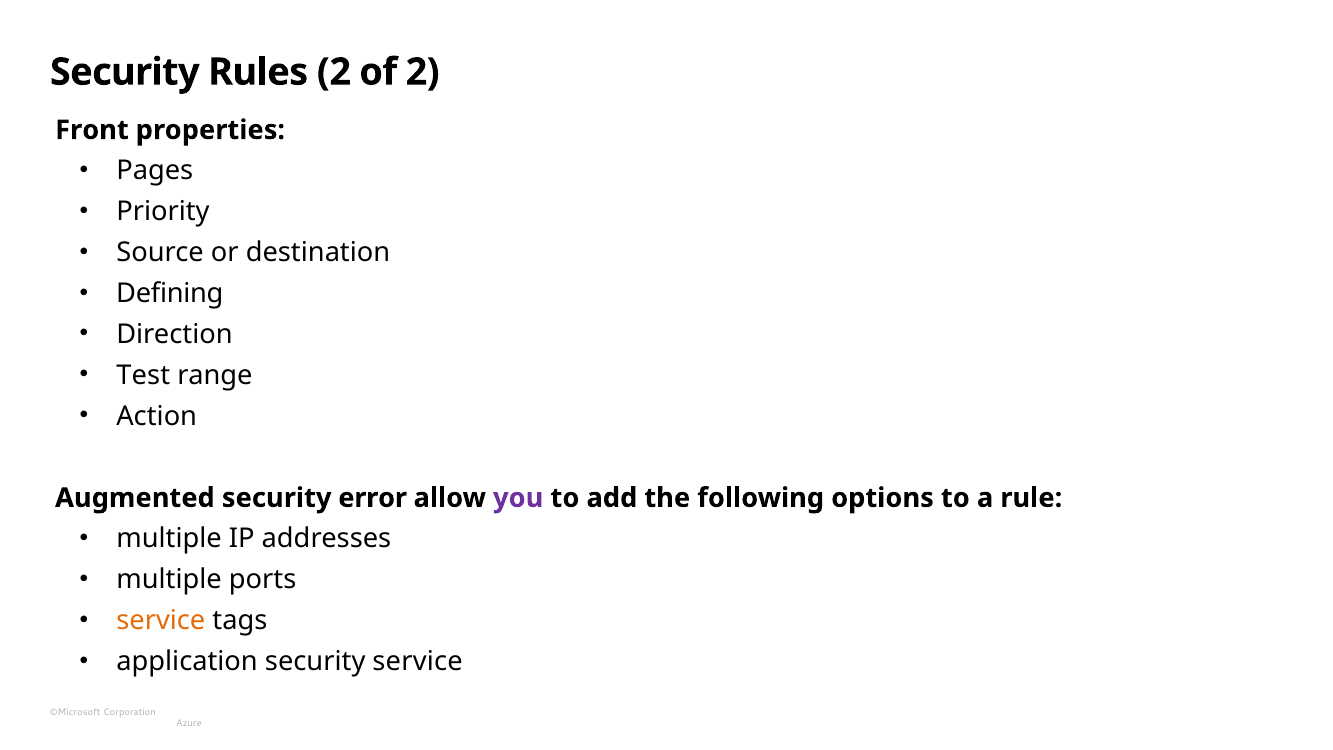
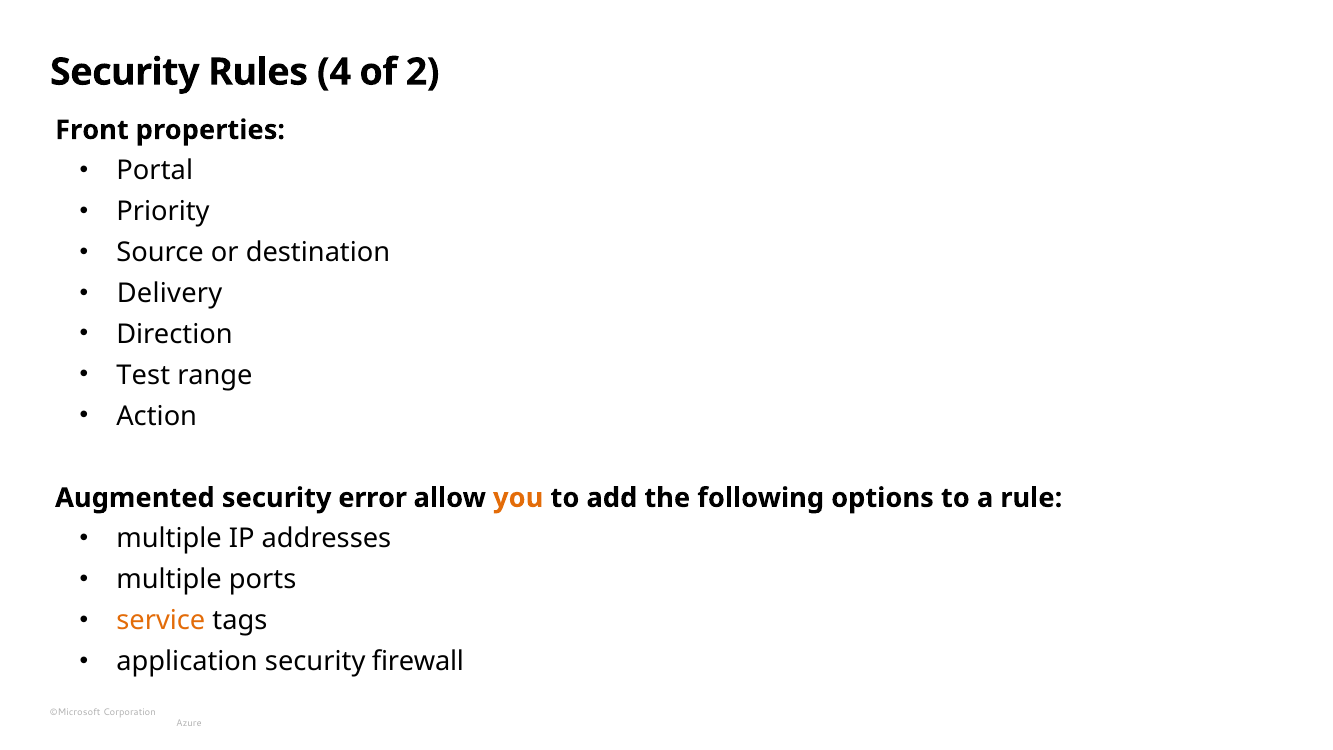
Rules 2: 2 -> 4 (334, 72)
Pages: Pages -> Portal (155, 171)
Defining: Defining -> Delivery (170, 293)
you colour: purple -> orange (518, 498)
security service: service -> firewall (418, 661)
